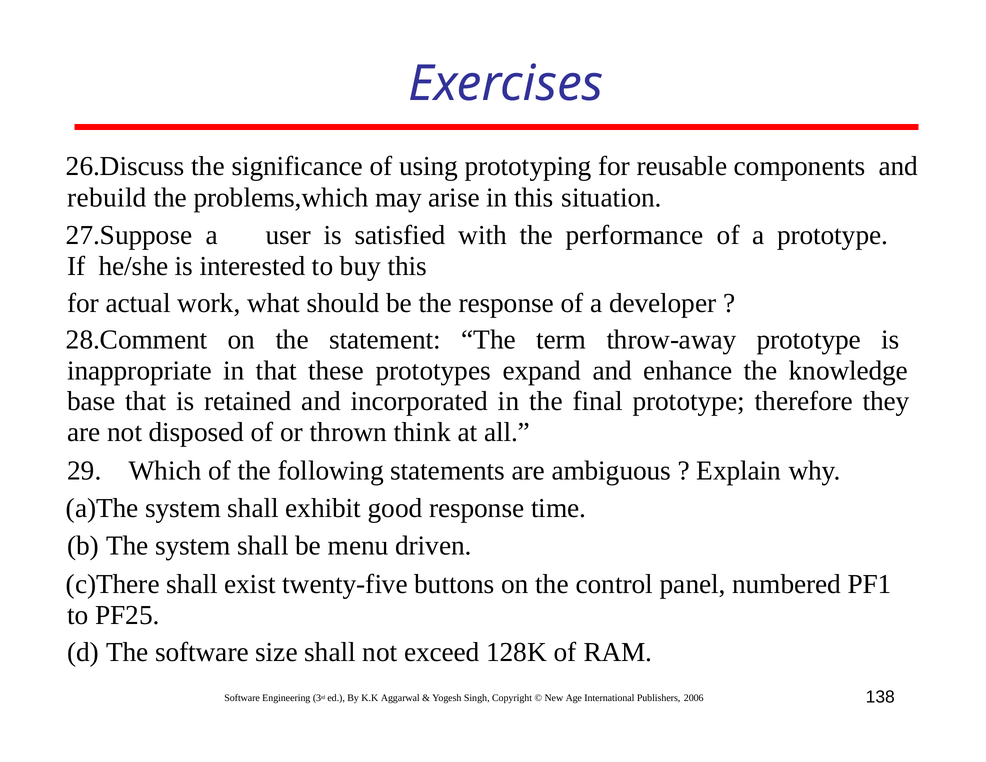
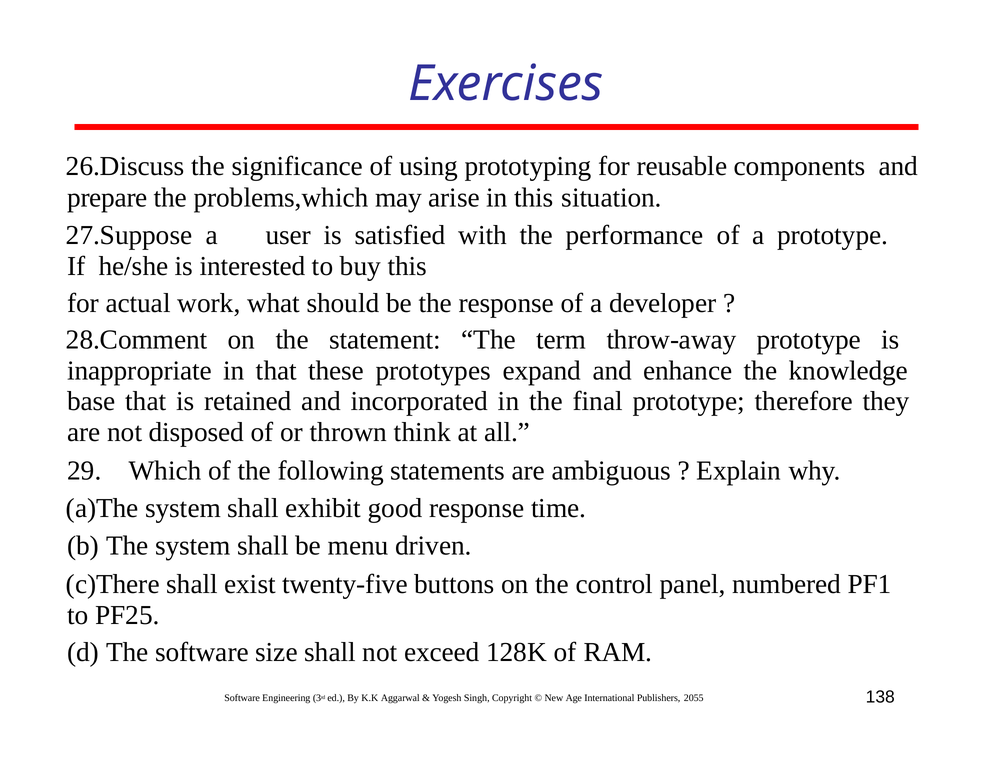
rebuild: rebuild -> prepare (107, 197)
2006: 2006 -> 2055 (694, 698)
